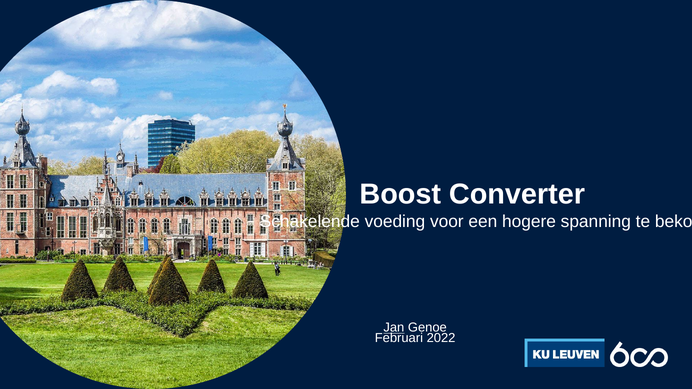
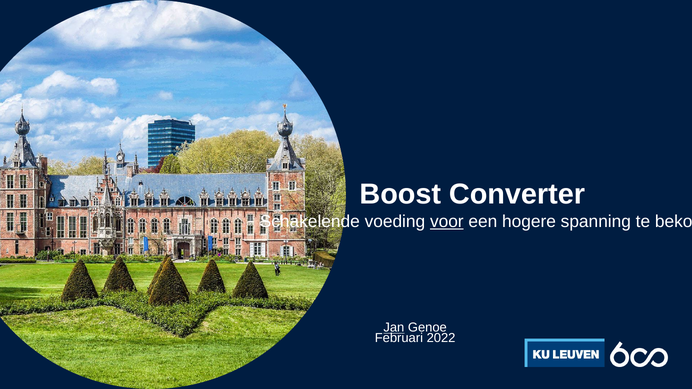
voor underline: none -> present (447, 222)
